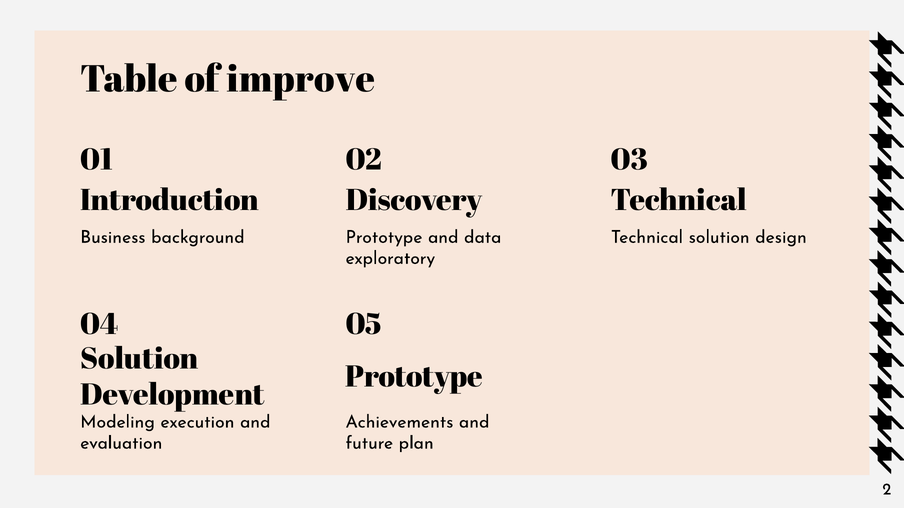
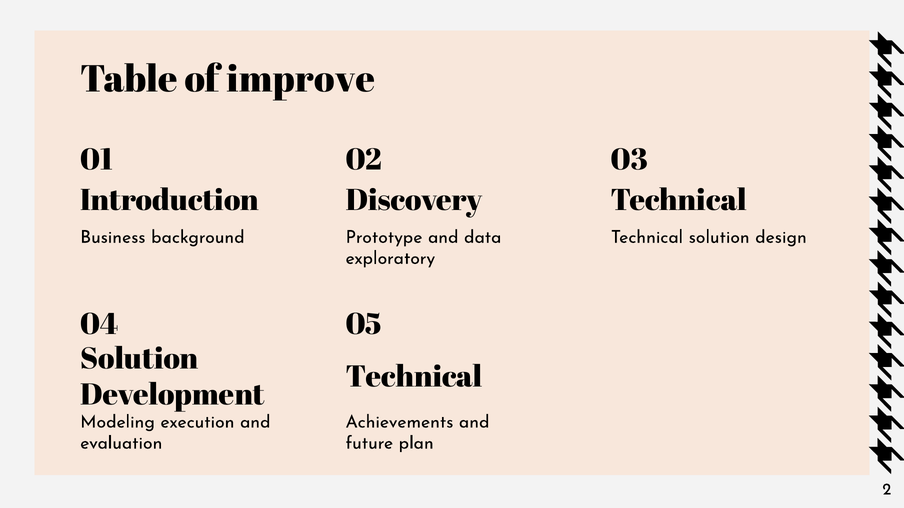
Prototype: Prototype -> Technical (414, 377)
